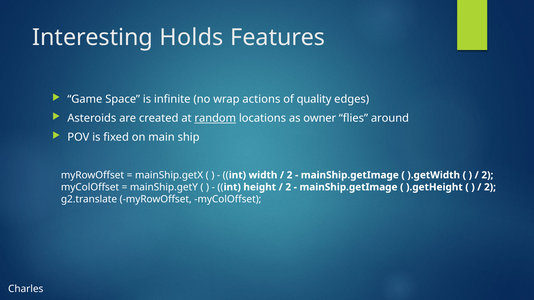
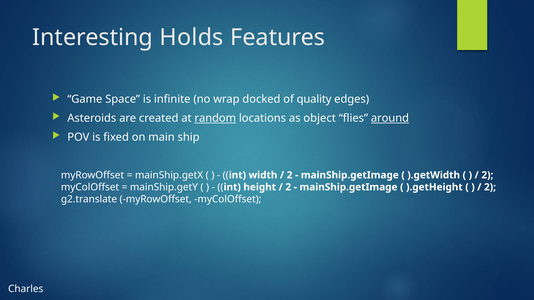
actions: actions -> docked (261, 99)
owner: owner -> object (320, 118)
around underline: none -> present (390, 118)
